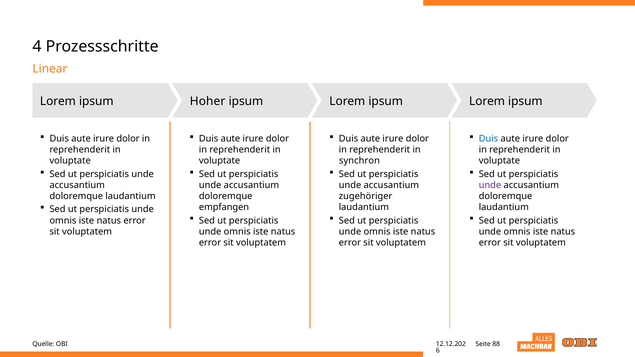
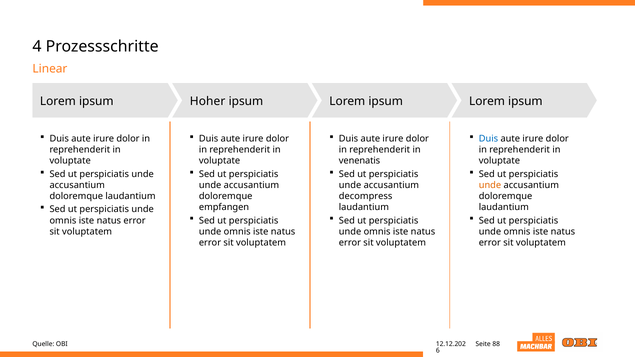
synchron: synchron -> venenatis (360, 161)
unde colour: purple -> orange (490, 185)
zugehöriger: zugehöriger -> decompress (366, 196)
